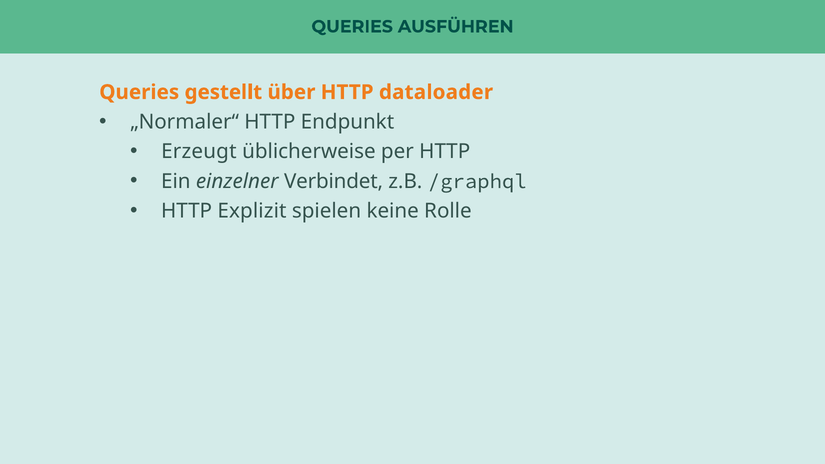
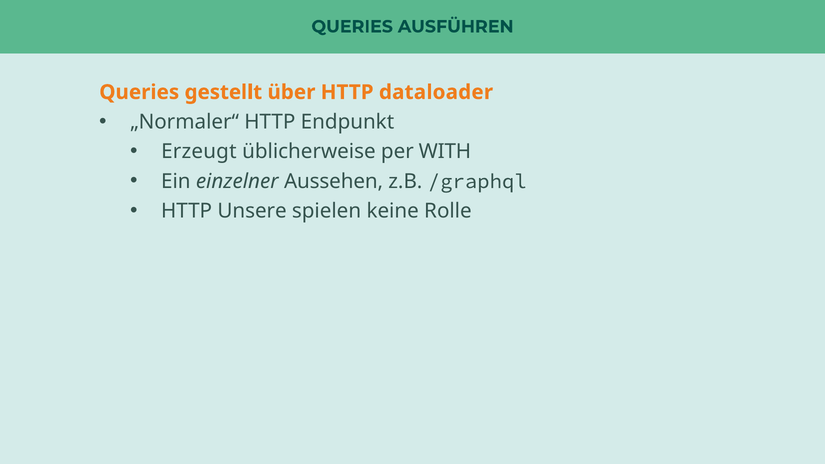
per HTTP: HTTP -> WITH (445, 152)
Verbindet: Verbindet -> Aussehen (334, 181)
Explizit: Explizit -> Unsere (252, 211)
